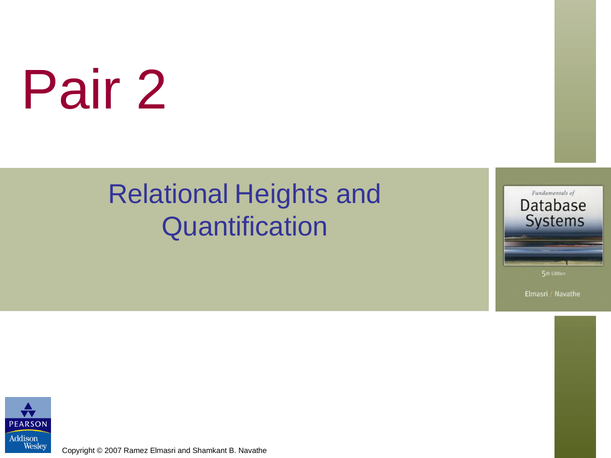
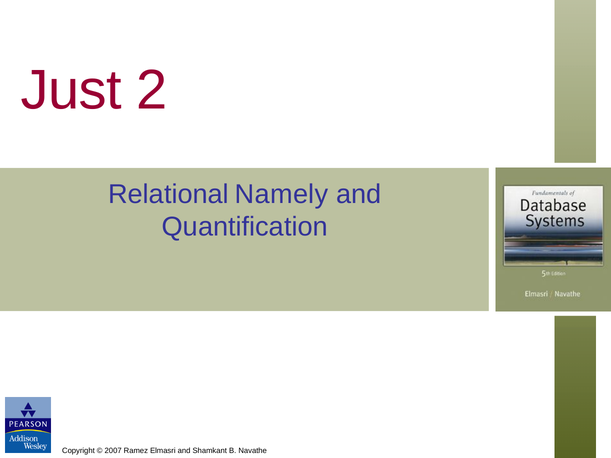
Pair: Pair -> Just (71, 90)
Heights: Heights -> Namely (282, 194)
